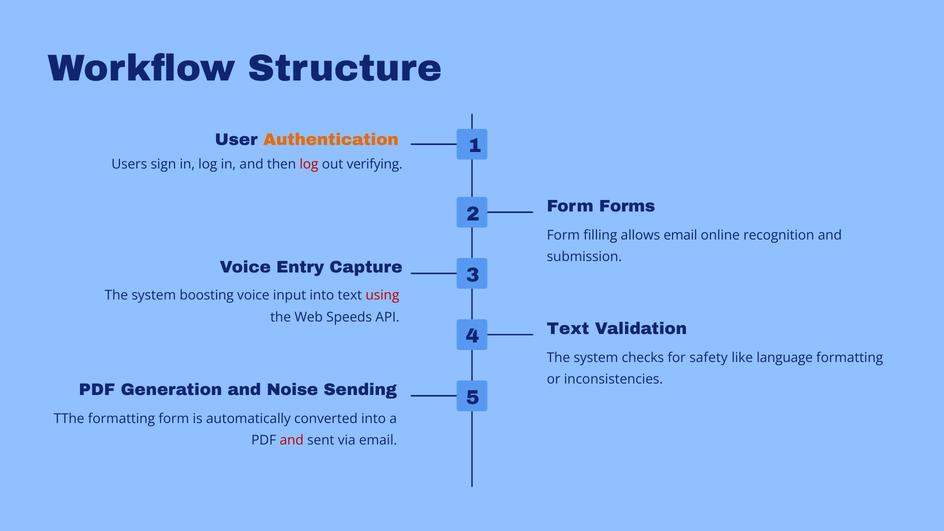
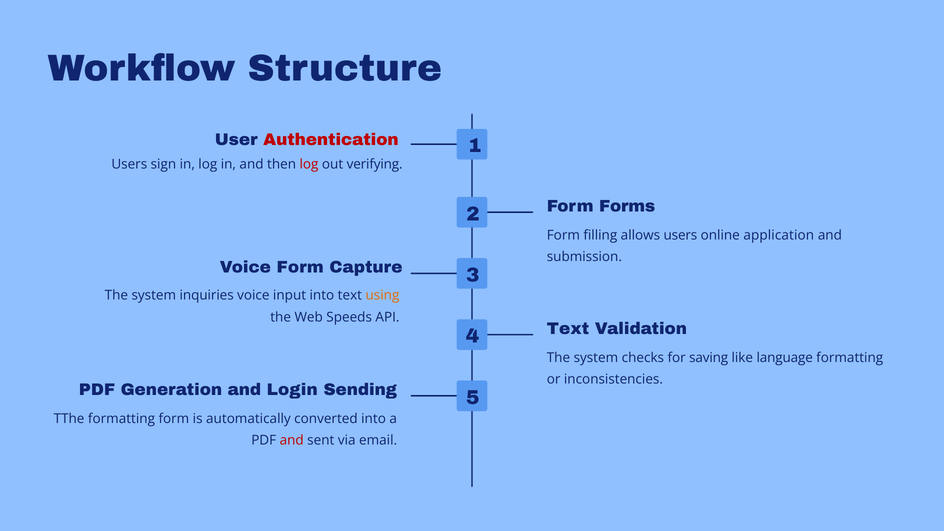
Authentication colour: orange -> red (331, 140)
allows email: email -> users (680, 235)
recognition: recognition -> application (779, 235)
Voice Entry: Entry -> Form (300, 267)
boosting: boosting -> inquiries (207, 295)
using colour: red -> orange (382, 295)
safety: safety -> saving (709, 358)
Noise: Noise -> Login (292, 390)
